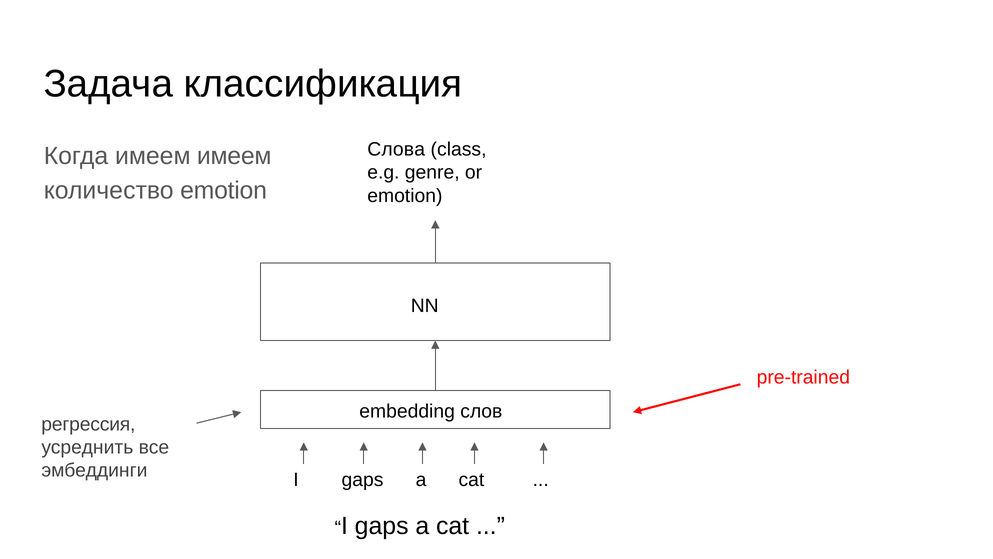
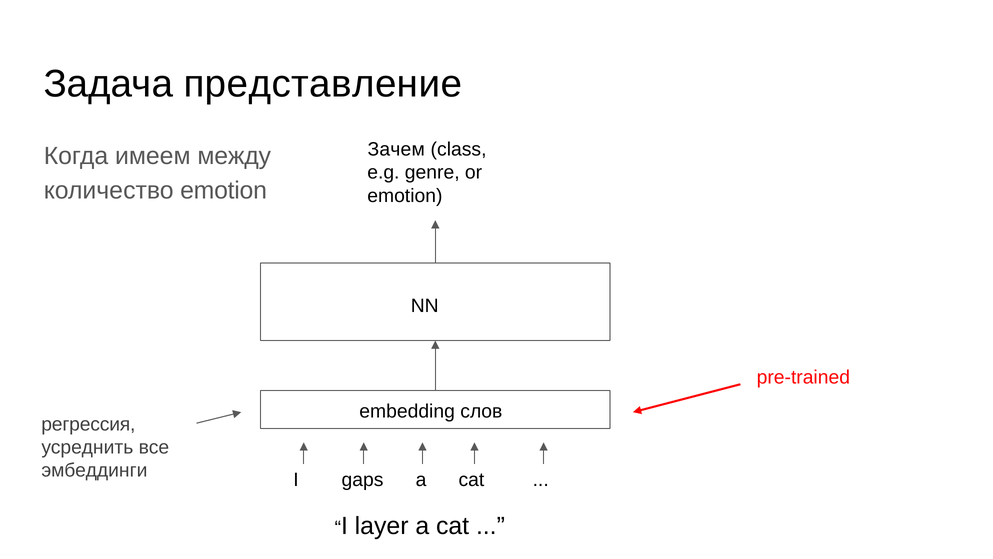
классификация: классификация -> представление (323, 84)
Слова: Слова -> Зачем (396, 149)
имеем имеем: имеем -> между (234, 156)
gaps: gaps -> layer (382, 526)
